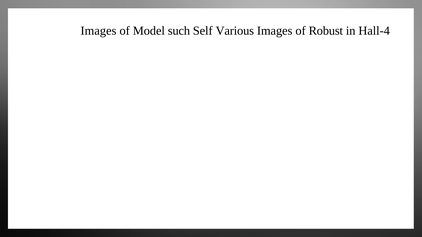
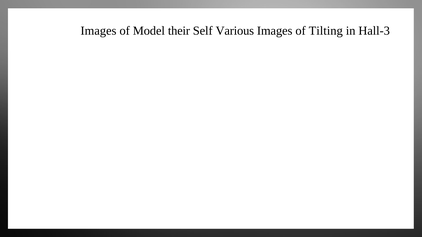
such: such -> their (179, 31)
Robust: Robust -> Tilting (326, 31)
Hall-4: Hall-4 -> Hall-3 (374, 31)
